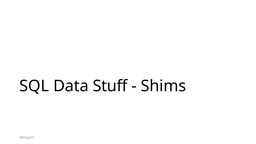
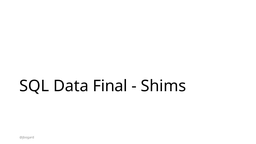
Stuff: Stuff -> Final (110, 86)
